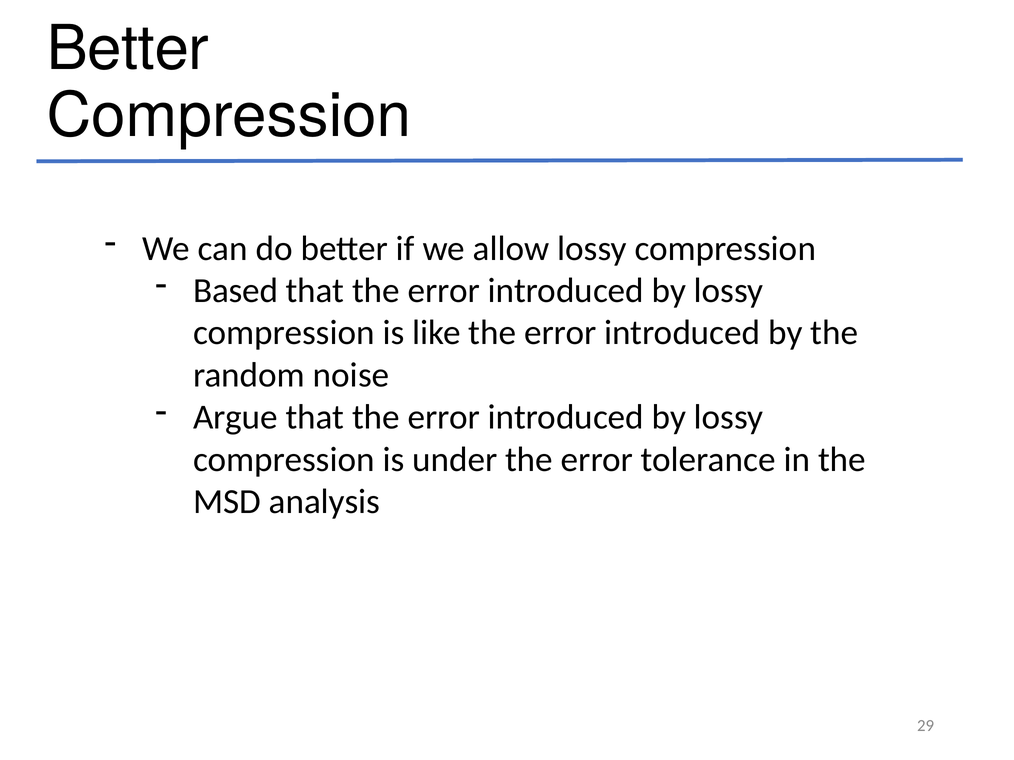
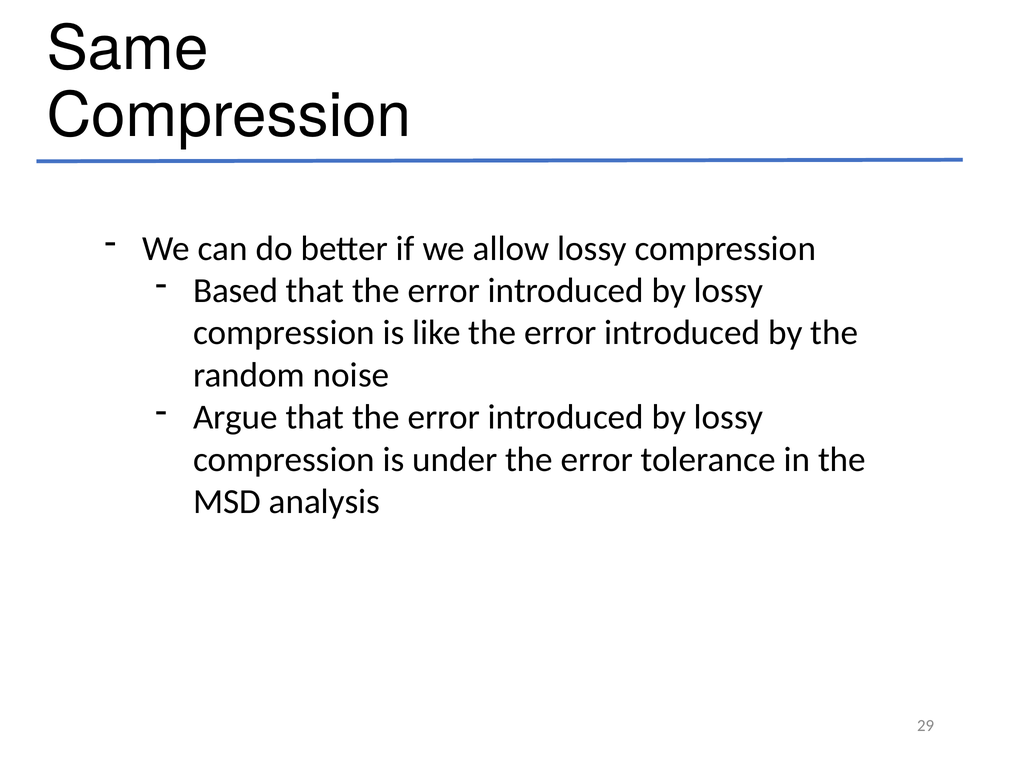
Better: Better -> Same (128, 49)
